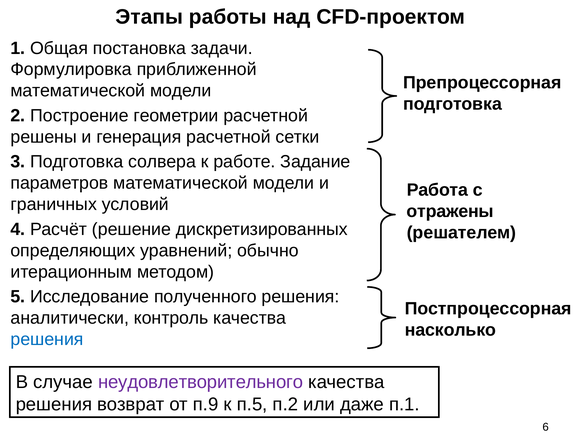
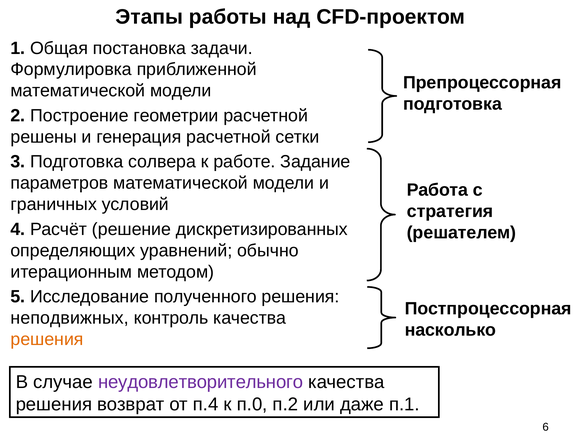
отражены: отражены -> стратегия (450, 211)
аналитически: аналитически -> неподвижных (70, 318)
решения colour: blue -> orange (47, 339)
п.9: п.9 -> п.4 (206, 404)
п.5: п.5 -> п.0 (252, 404)
